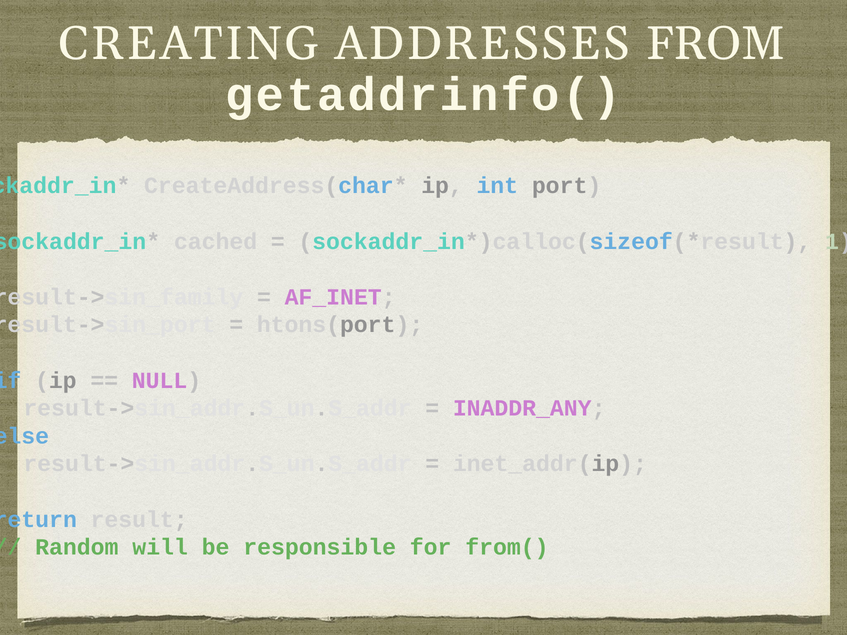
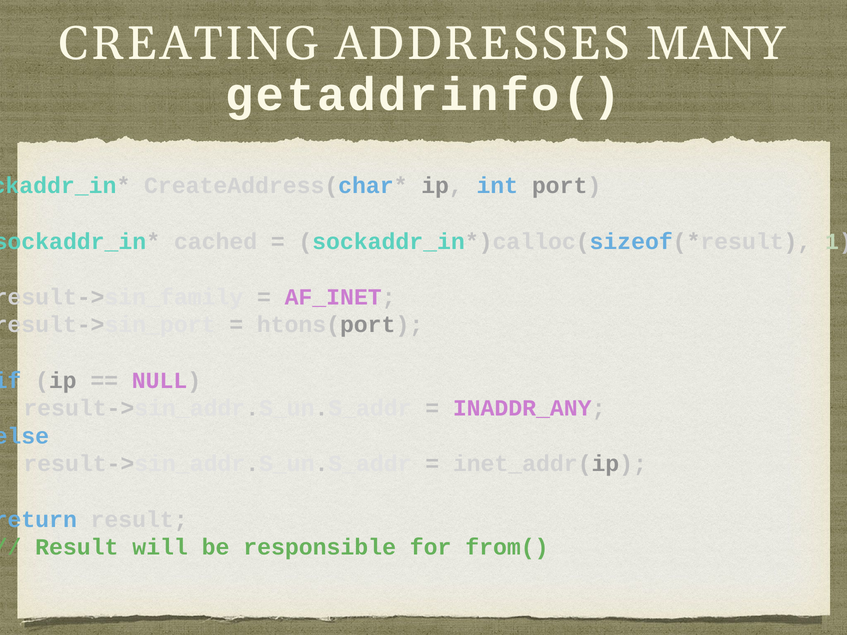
FROM: FROM -> MANY (715, 44)
Random: Random -> Result (77, 547)
